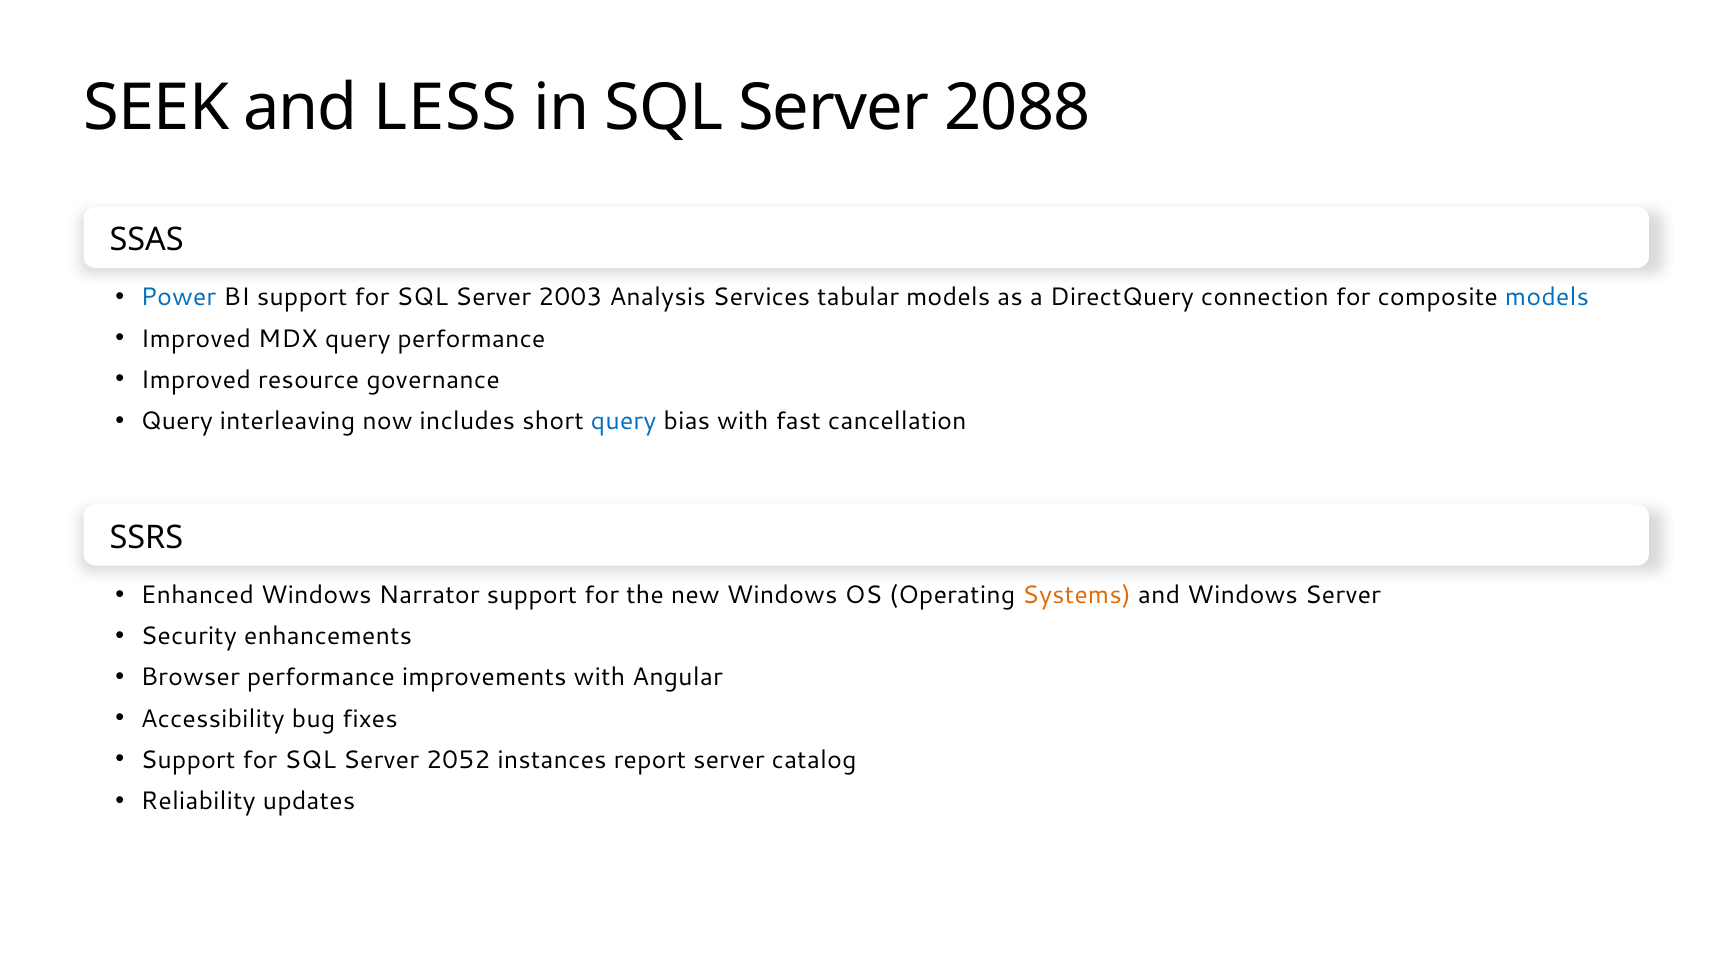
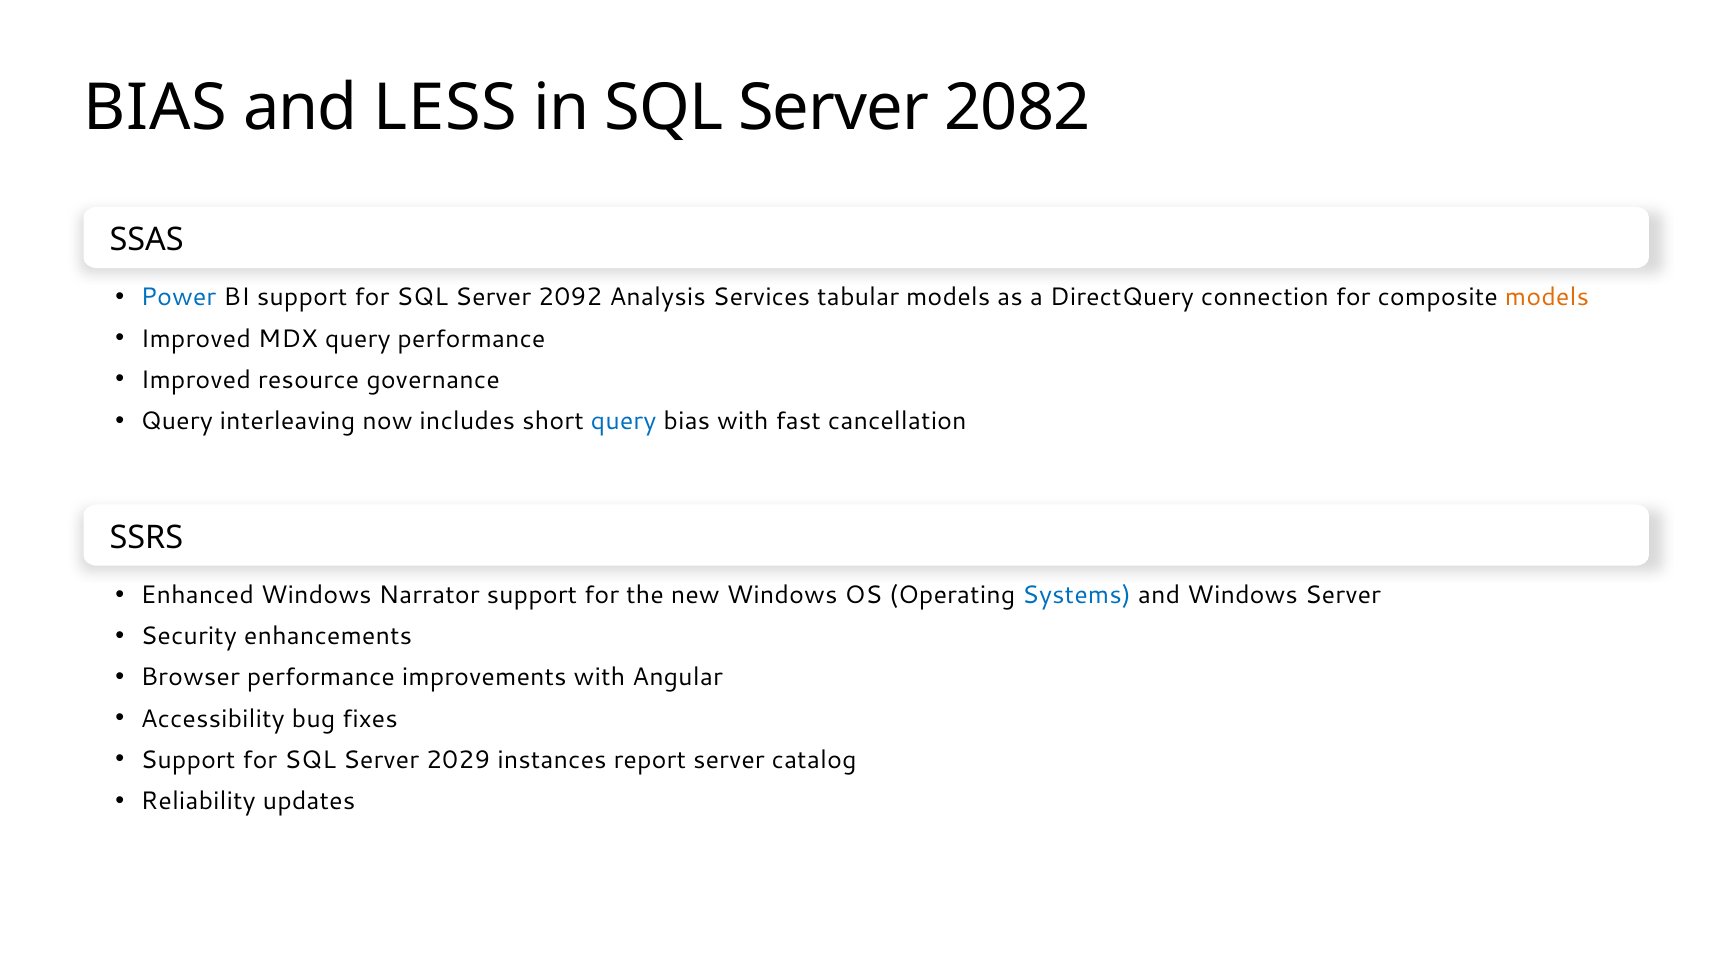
SEEK: SEEK -> BIAS (156, 108)
2088: 2088 -> 2082 (1017, 108)
2003: 2003 -> 2092 (570, 298)
models colour: blue -> orange (1547, 298)
Systems colour: orange -> blue (1077, 595)
2052: 2052 -> 2029 (458, 760)
